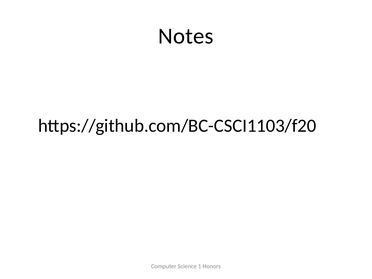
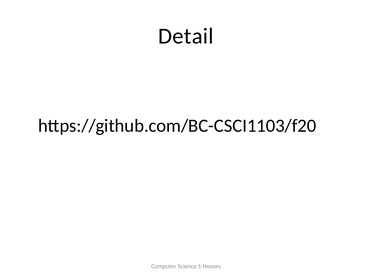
Notes: Notes -> Detail (186, 36)
